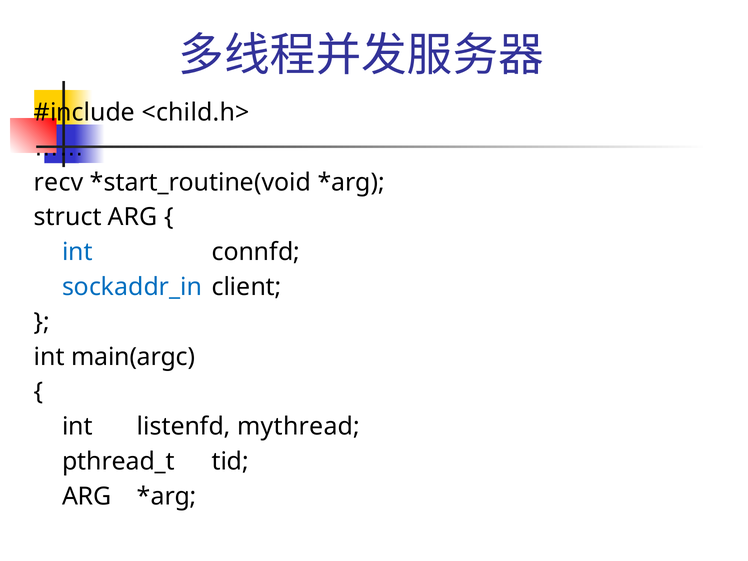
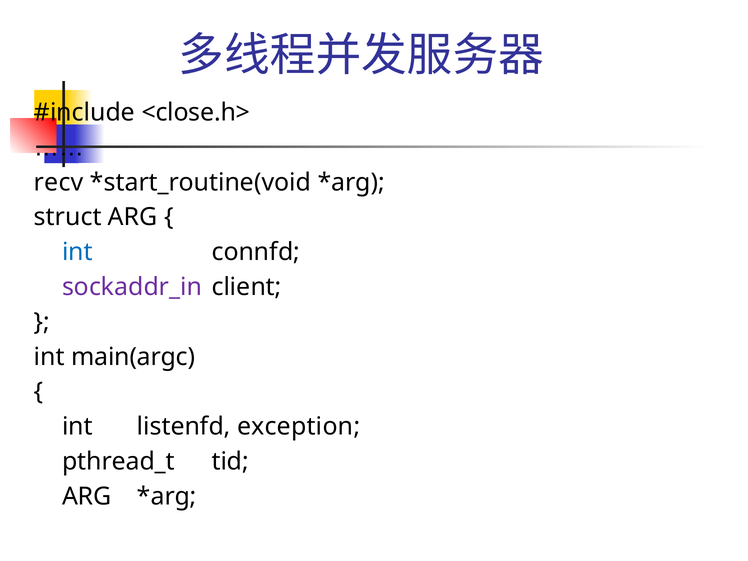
<child.h>: <child.h> -> <close.h> (196, 113)
sockaddr_in colour: blue -> purple (132, 287)
mythread: mythread -> exception (299, 427)
